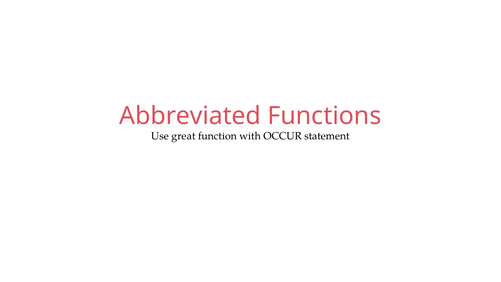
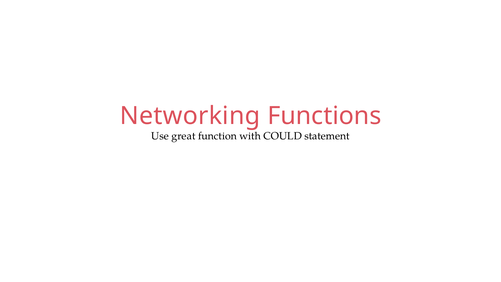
Abbreviated: Abbreviated -> Networking (190, 116)
OCCUR: OCCUR -> COULD (283, 136)
